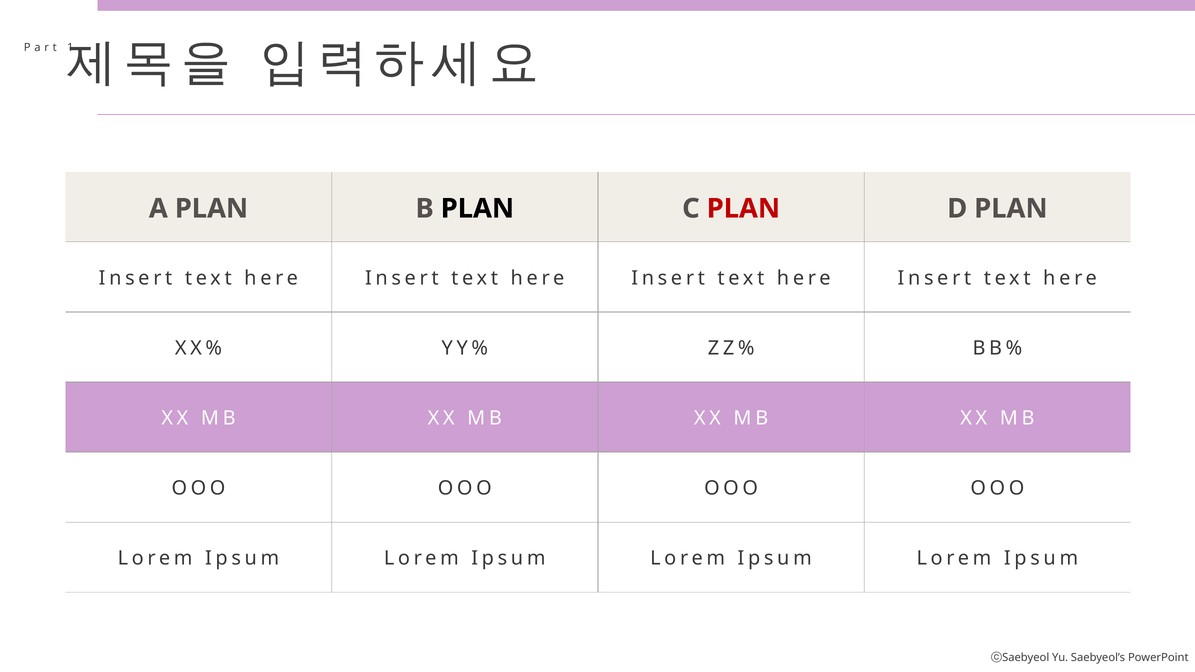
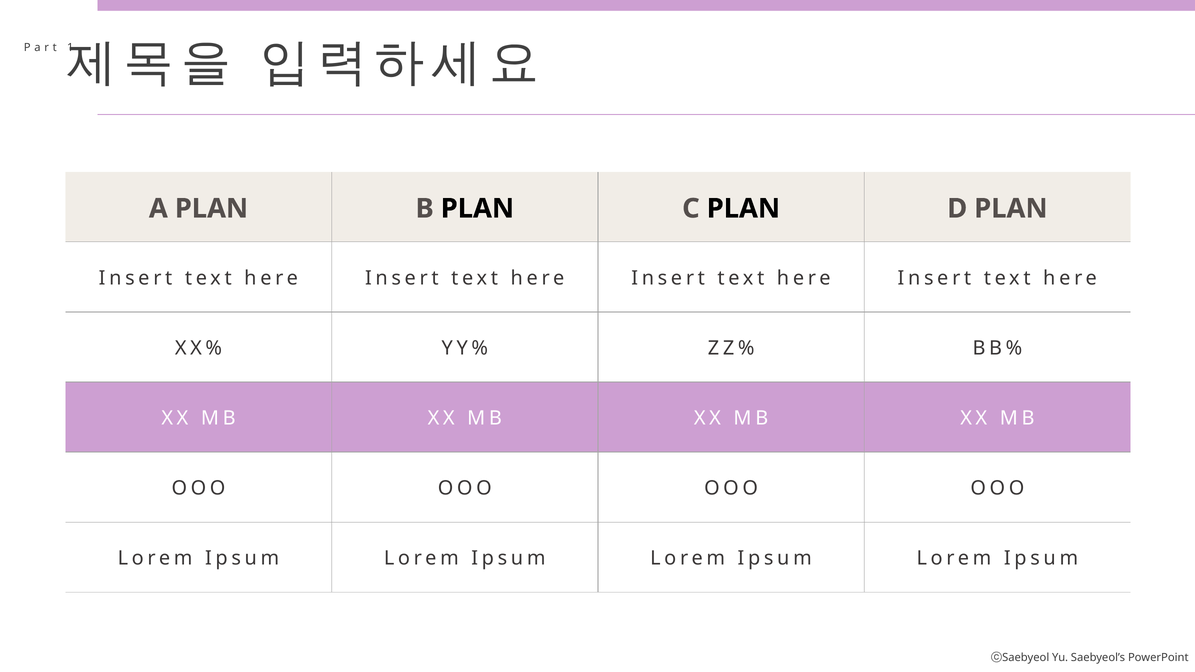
PLAN colour: red -> black (743, 209)
